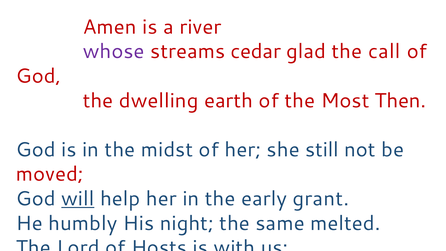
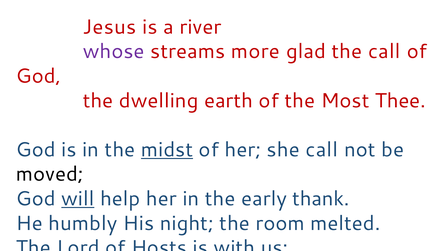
Amen: Amen -> Jesus (110, 27)
cedar: cedar -> more (255, 52)
Then: Then -> Thee (400, 101)
midst underline: none -> present (167, 150)
she still: still -> call (322, 150)
moved colour: red -> black (50, 174)
grant: grant -> thank (321, 199)
same: same -> room (280, 223)
